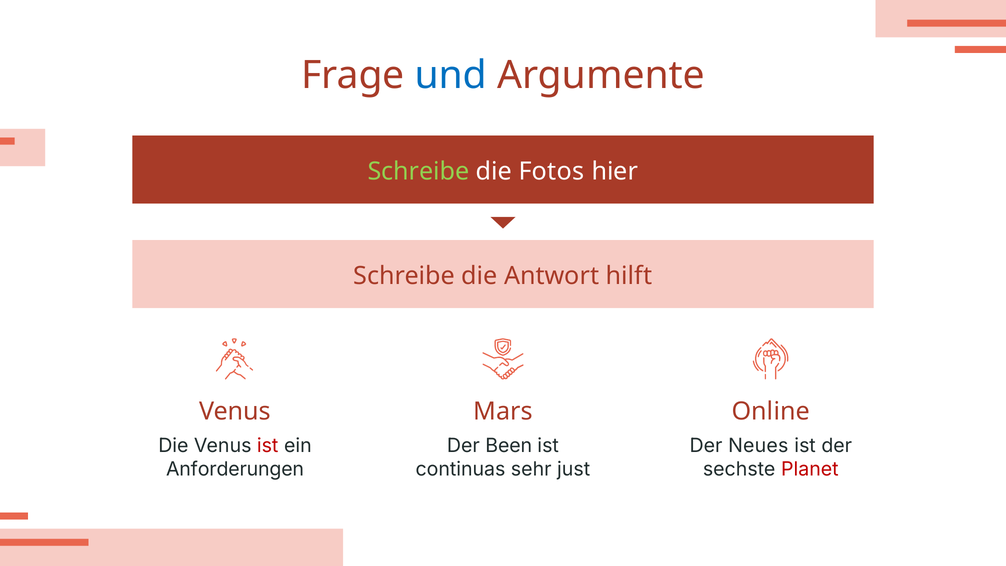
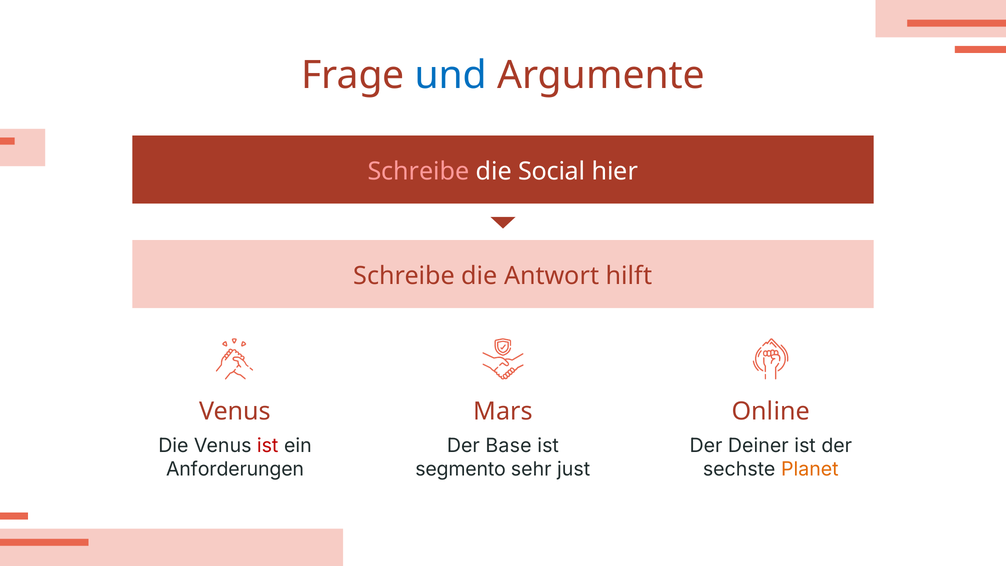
Schreibe colour: light green -> pink (418, 171)
Fotos: Fotos -> Social (552, 171)
Been: Been -> Base (509, 446)
Neues: Neues -> Deiner (758, 446)
continuas: continuas -> segmento (461, 469)
Planet colour: red -> orange (810, 469)
